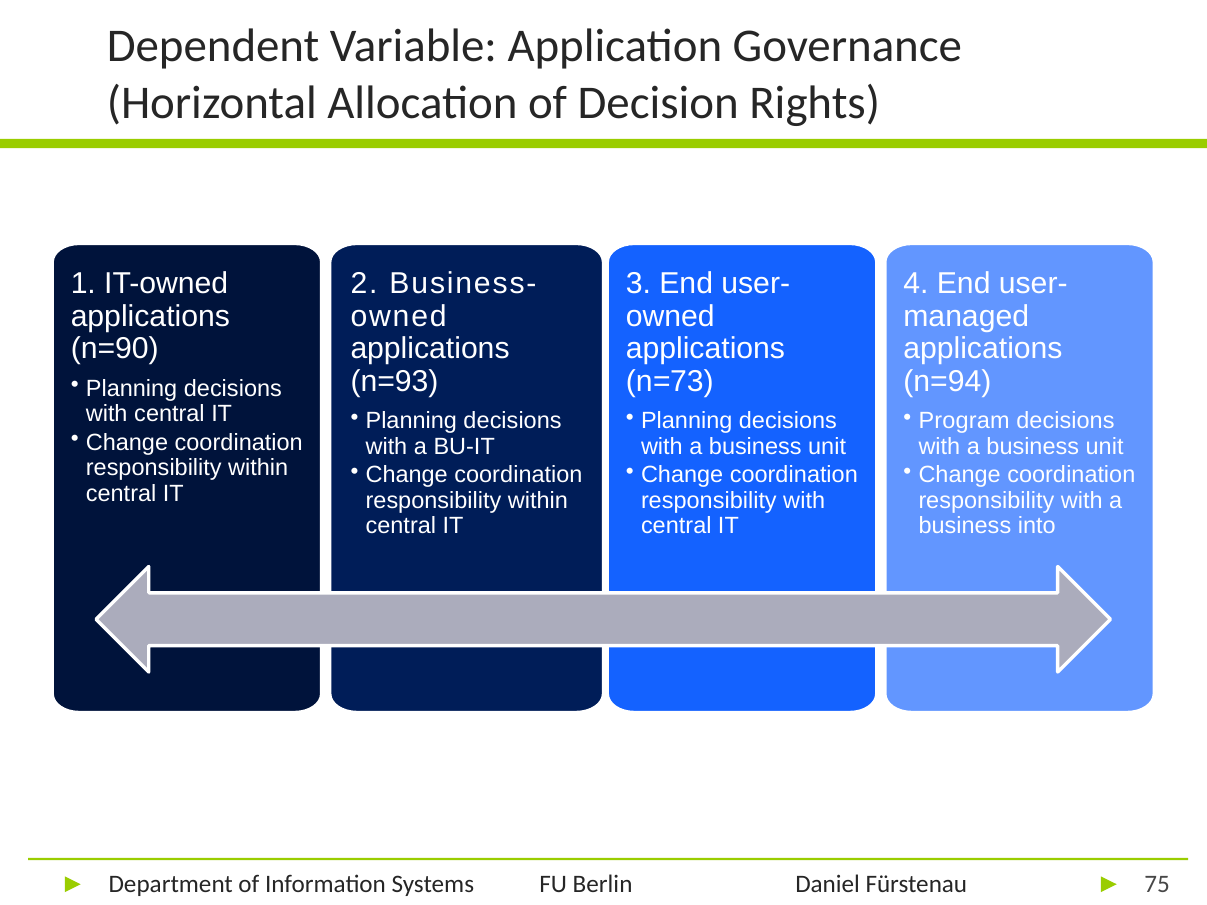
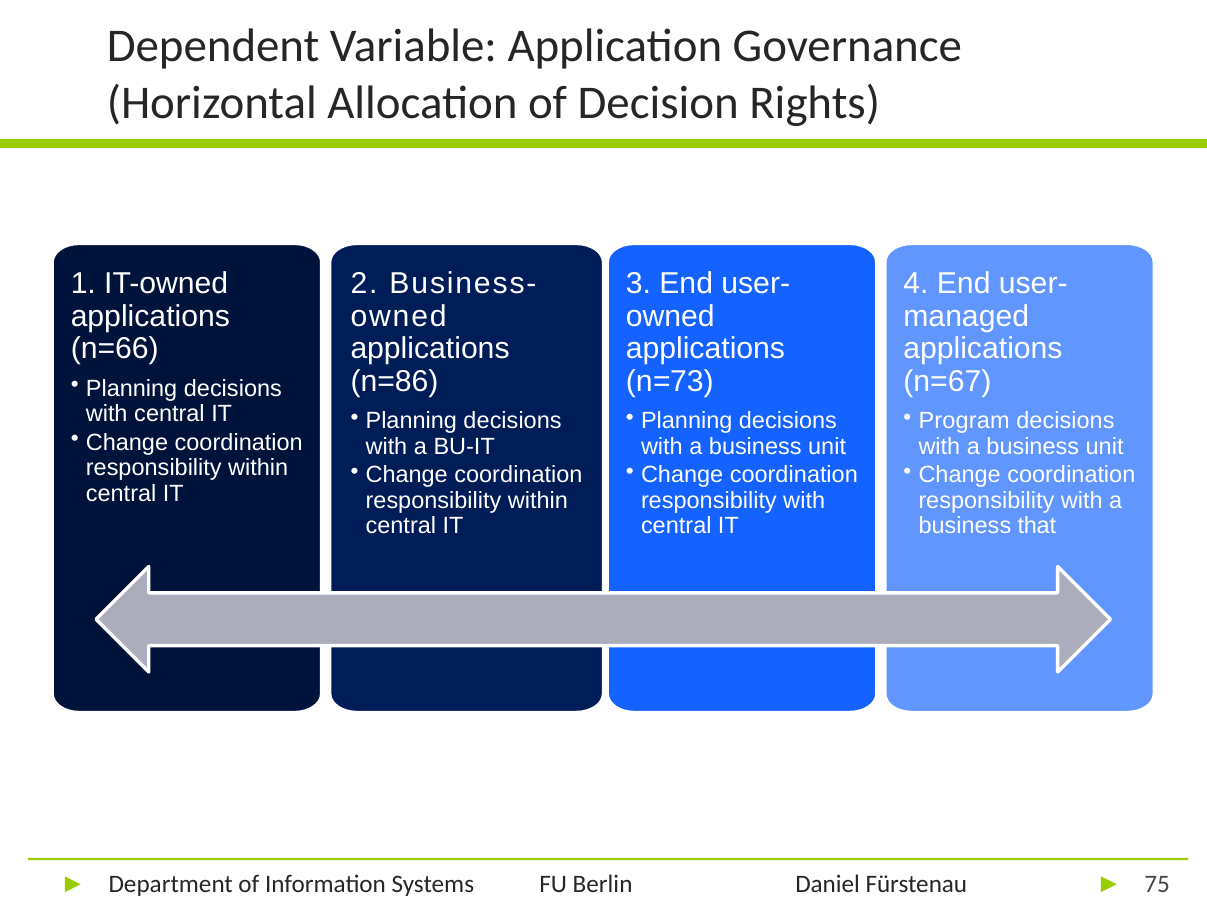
n=90: n=90 -> n=66 (115, 349)
n=93: n=93 -> n=86 (394, 382)
n=94: n=94 -> n=67 (947, 382)
into: into -> that (1037, 526)
